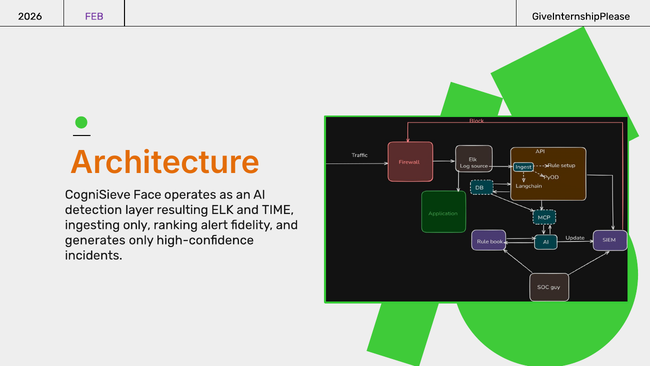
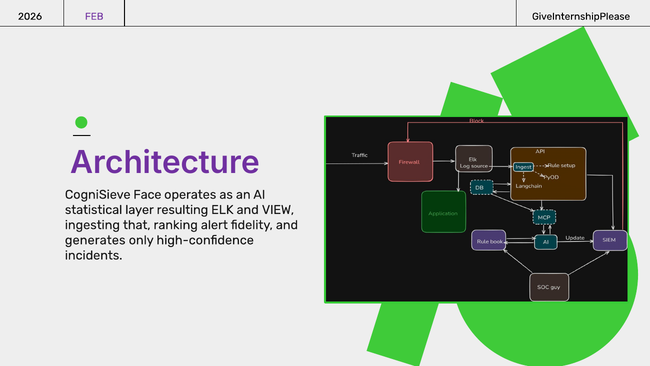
Architecture colour: orange -> purple (165, 163)
detection: detection -> statistical (94, 210)
TIME: TIME -> VIEW (278, 210)
ingesting only: only -> that (137, 225)
